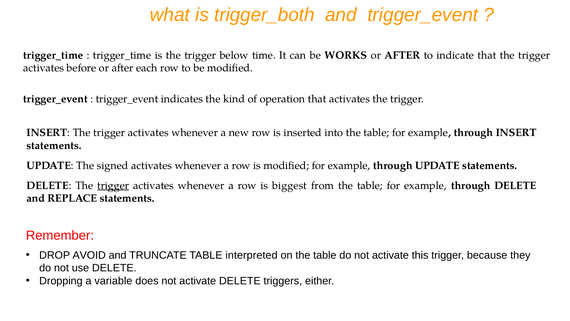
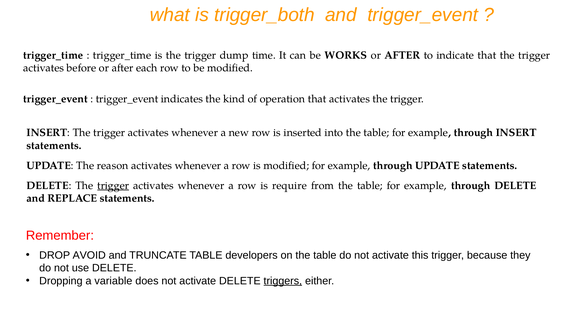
below: below -> dump (234, 55)
signed: signed -> reason (113, 165)
biggest: biggest -> require (289, 185)
interpreted: interpreted -> developers (252, 255)
triggers underline: none -> present (283, 281)
